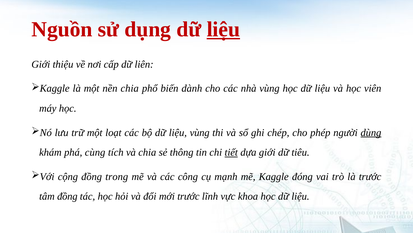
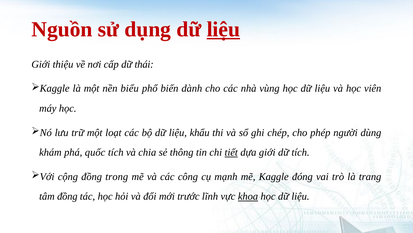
liên: liên -> thái (144, 64)
nền chia: chia -> biểu (130, 88)
liệu vùng: vùng -> khẩu (200, 132)
dùng underline: present -> none (371, 132)
cùng: cùng -> quốc (95, 152)
dữ tiêu: tiêu -> tích (301, 152)
là trước: trước -> trang (370, 176)
khoa underline: none -> present (248, 196)
